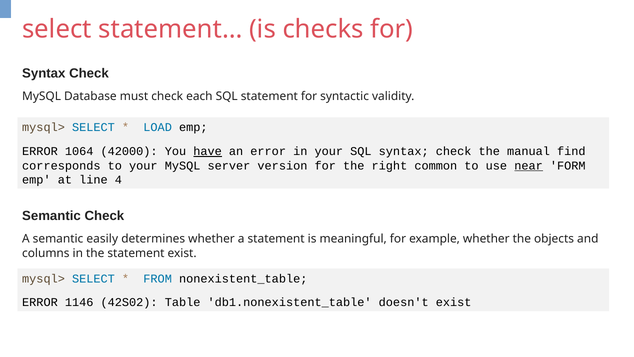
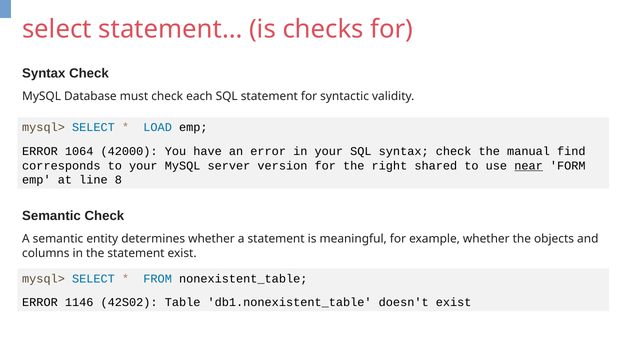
have underline: present -> none (208, 151)
common: common -> shared (436, 165)
4: 4 -> 8 (118, 180)
easily: easily -> entity (102, 239)
